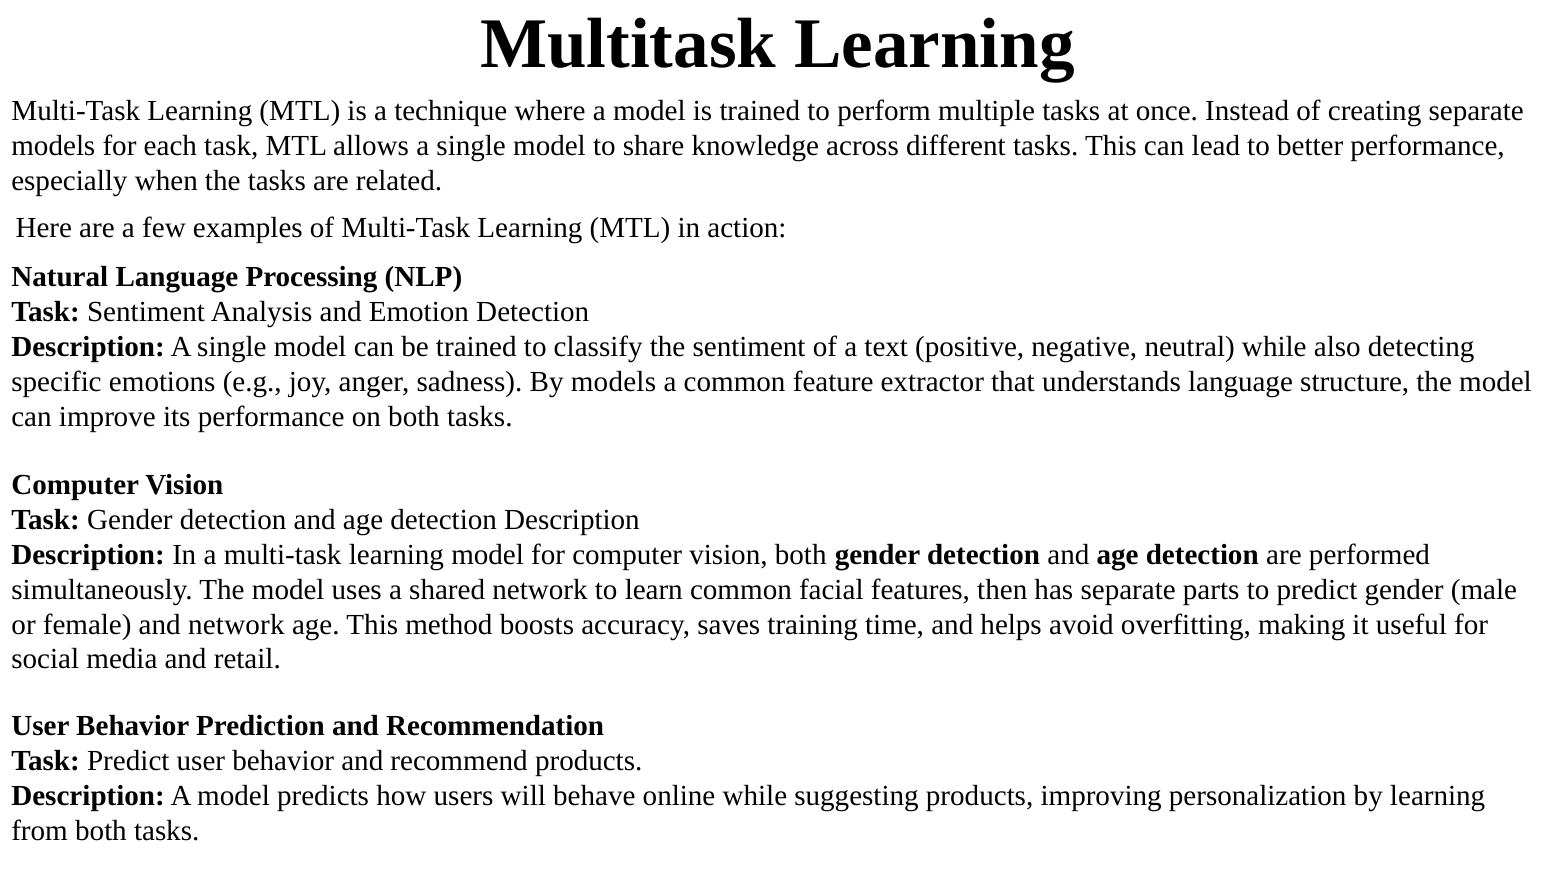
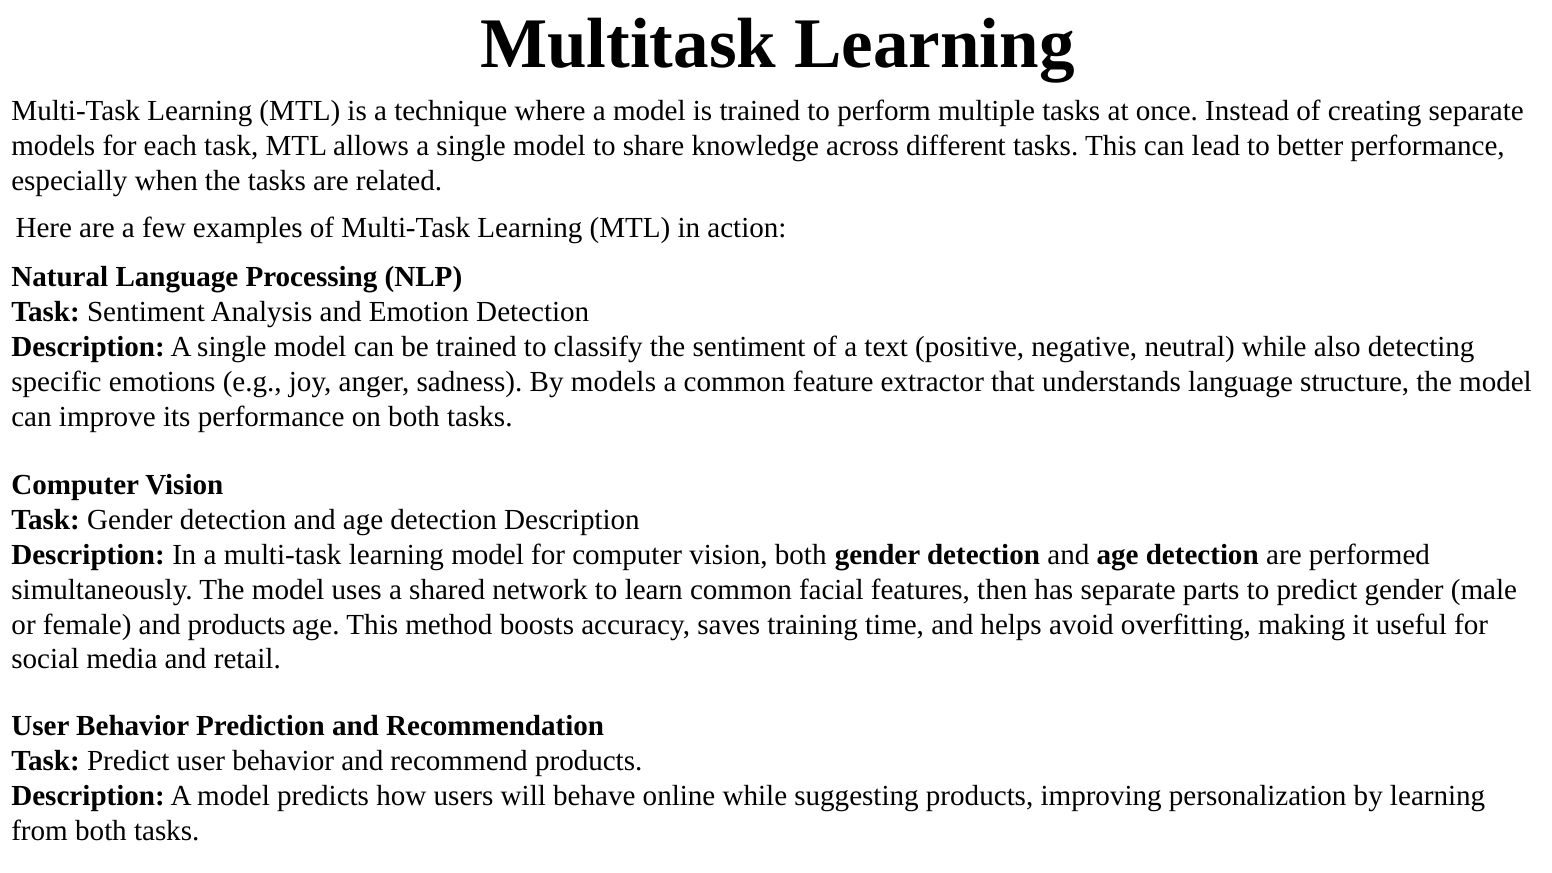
and network: network -> products (237, 624)
